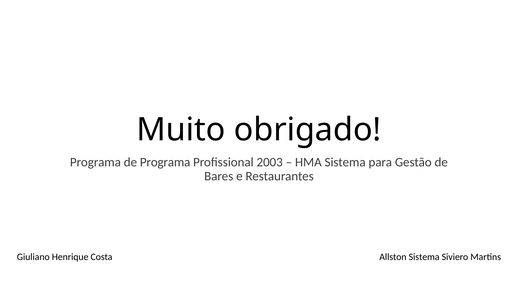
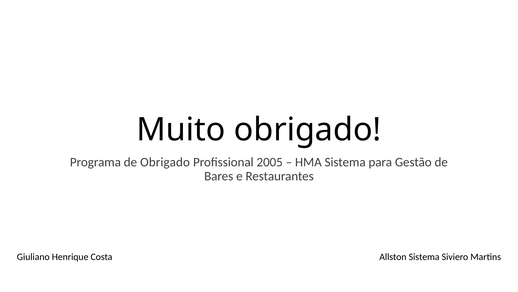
de Programa: Programa -> Obrigado (165, 162)
2003: 2003 -> 2005 (270, 162)
